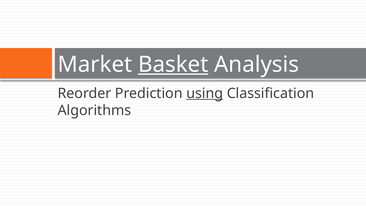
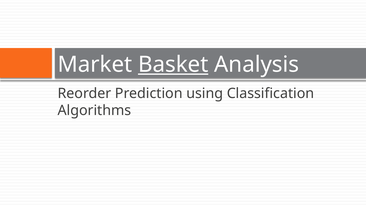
using underline: present -> none (205, 93)
